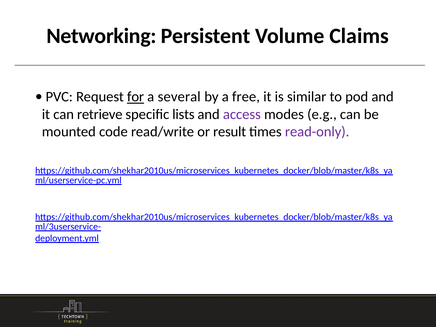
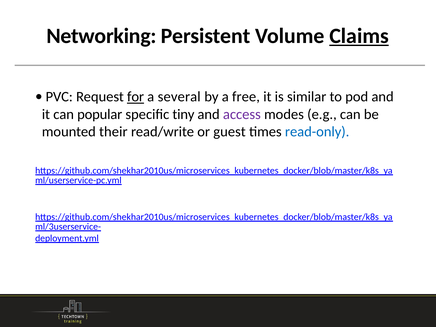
Claims underline: none -> present (359, 36)
retrieve: retrieve -> popular (100, 114)
lists: lists -> tiny (183, 114)
code: code -> their (113, 132)
result: result -> guest (230, 132)
read-only colour: purple -> blue (317, 132)
